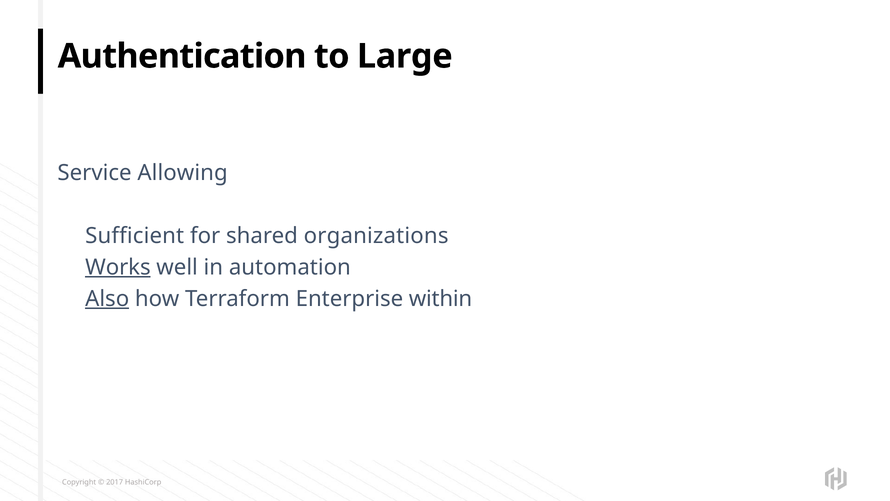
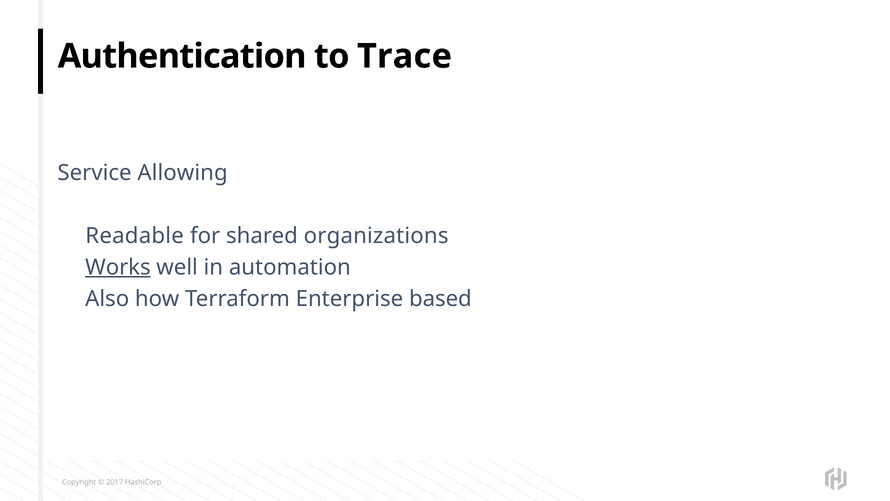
Large: Large -> Trace (404, 56)
Sufficient: Sufficient -> Readable (135, 236)
Also underline: present -> none (107, 298)
within: within -> based (440, 298)
